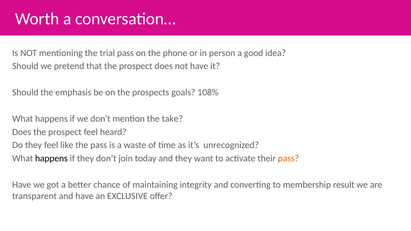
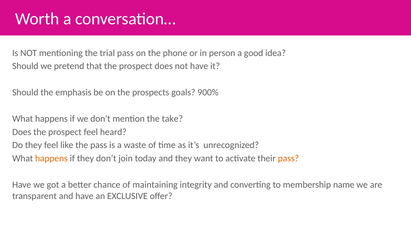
108%: 108% -> 900% (208, 93)
happens colour: black -> orange (51, 158)
result: result -> name (344, 185)
